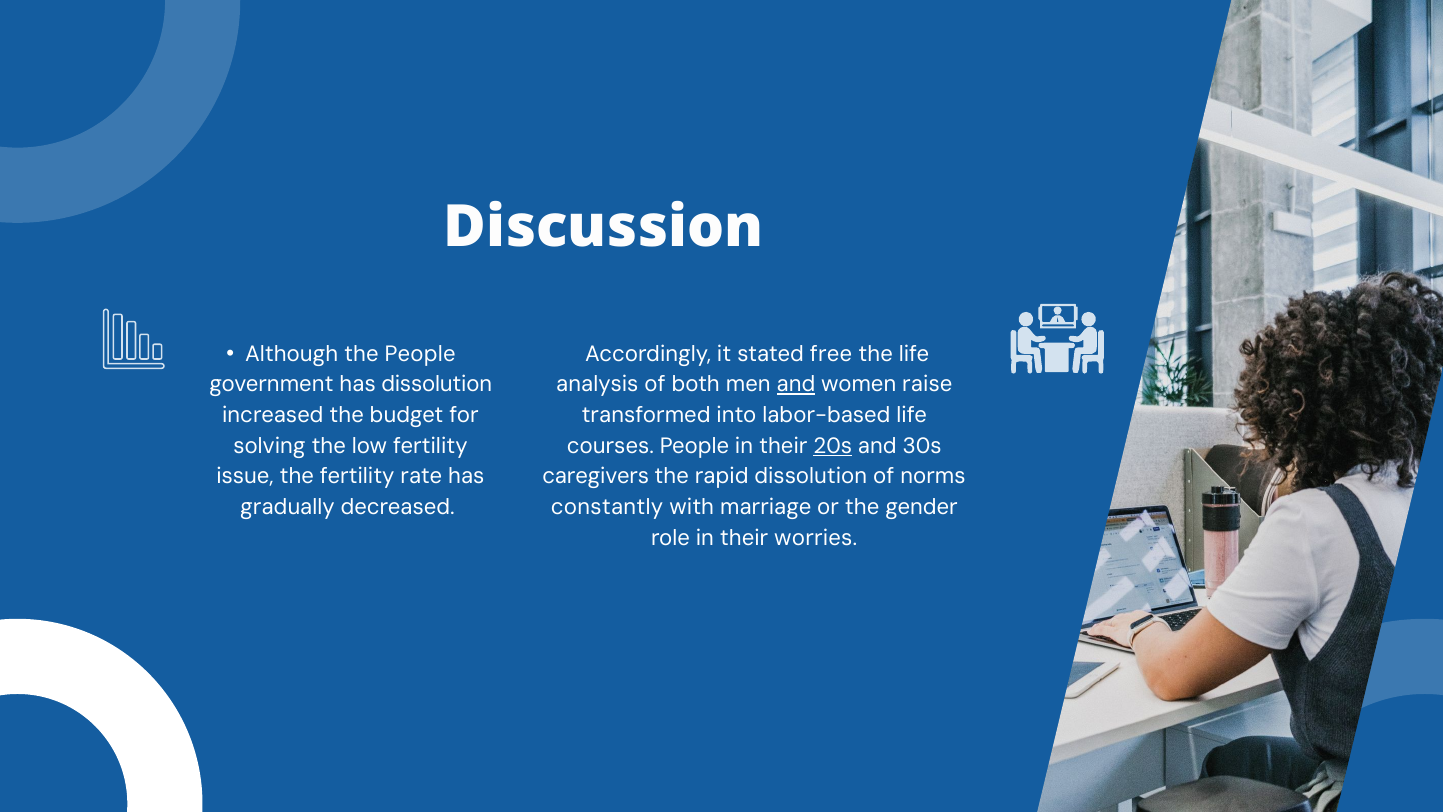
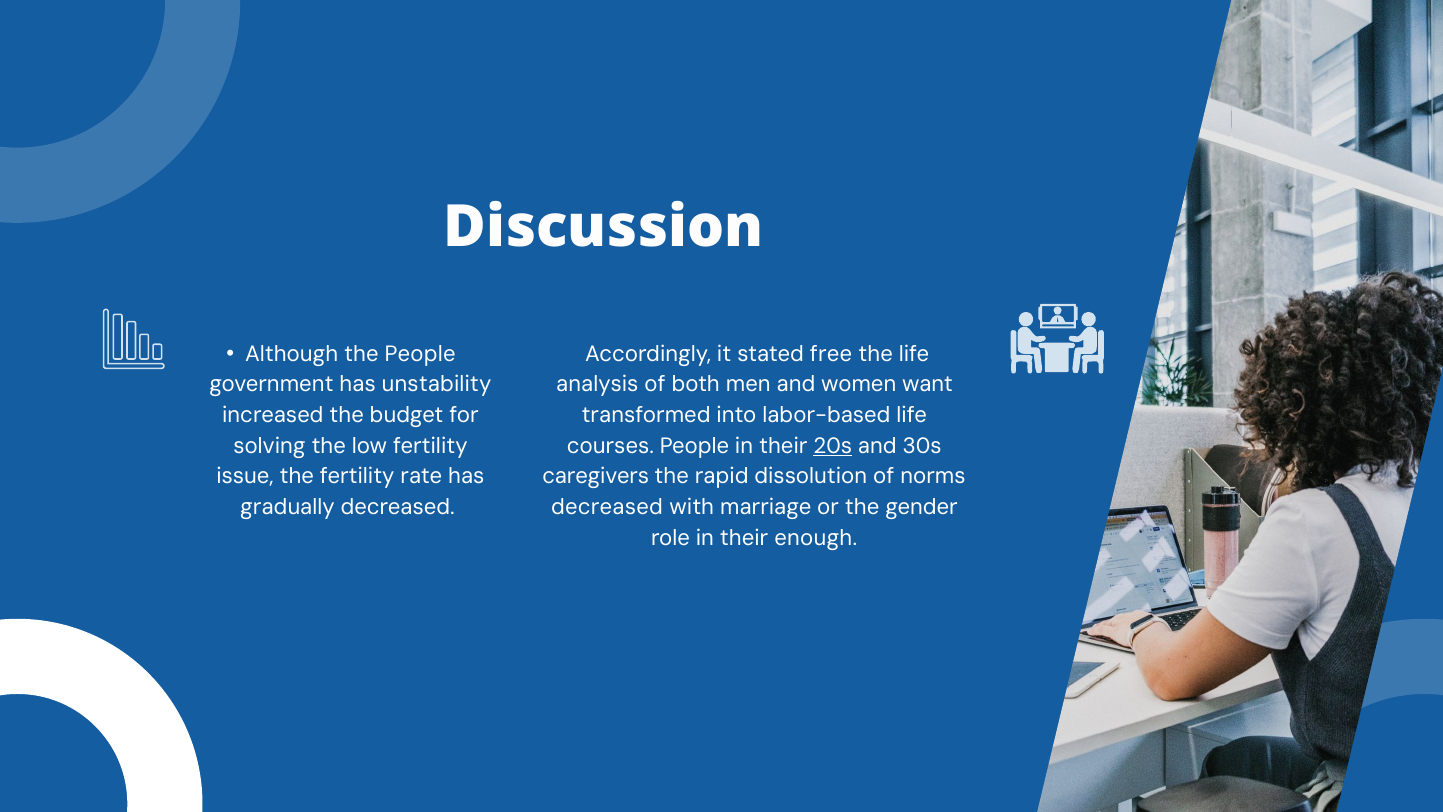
has dissolution: dissolution -> unstability (437, 384)
and underline: present -> none (796, 384)
raise: raise -> want (927, 384)
constantly: constantly -> decreased (607, 507)
worries: worries -> enough (816, 538)
